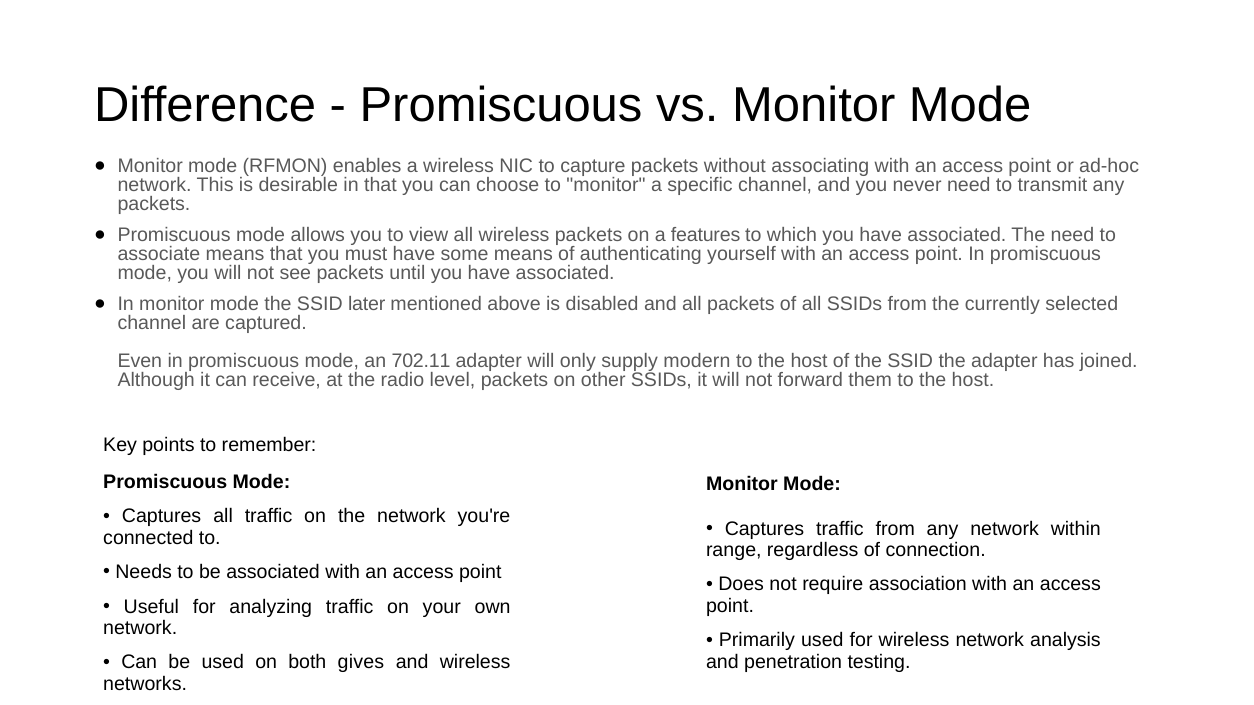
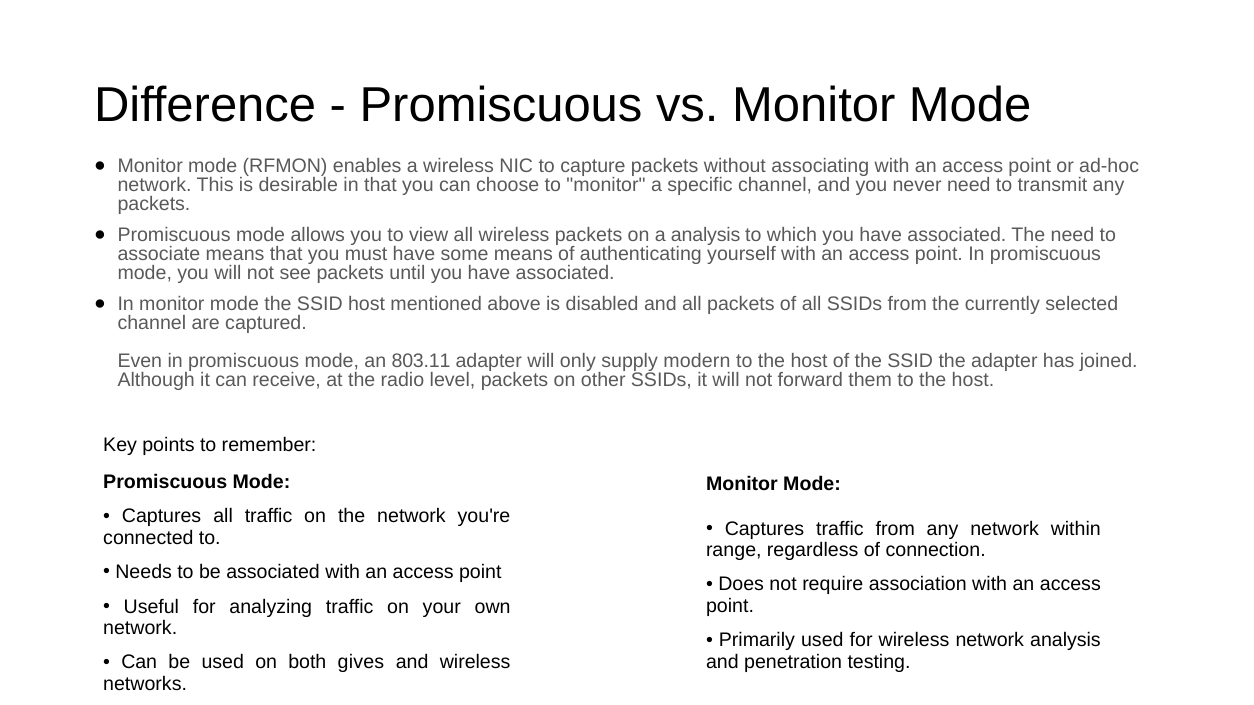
a features: features -> analysis (706, 235)
SSID later: later -> host (367, 304)
702.11: 702.11 -> 803.11 (421, 361)
